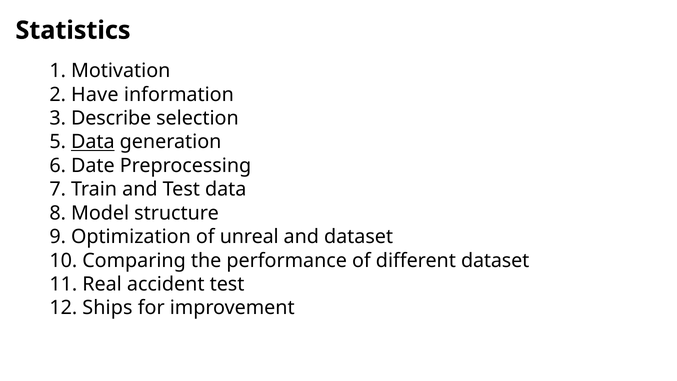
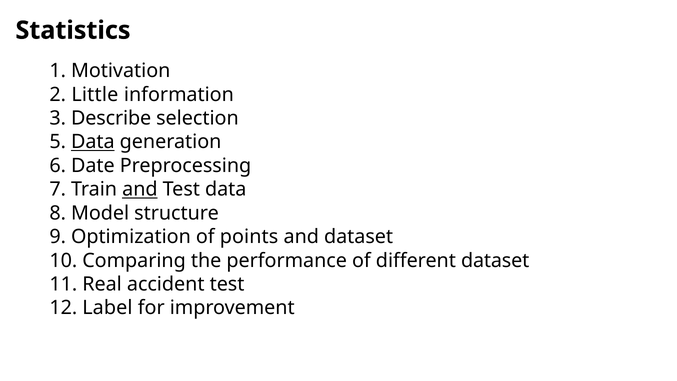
Have: Have -> Little (95, 94)
and underline: none -> present (140, 189)
unreal: unreal -> points (249, 237)
Ships: Ships -> Label (107, 308)
